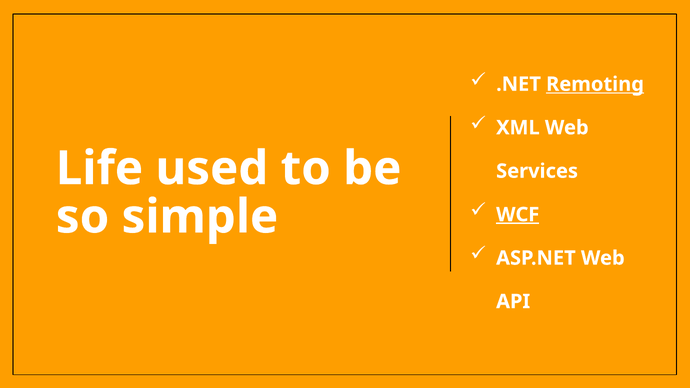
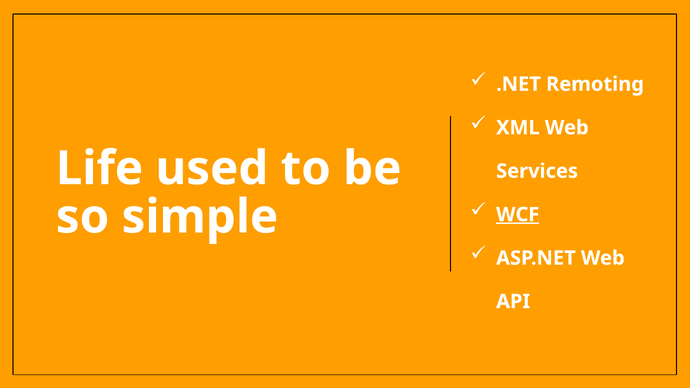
Remoting underline: present -> none (595, 84)
